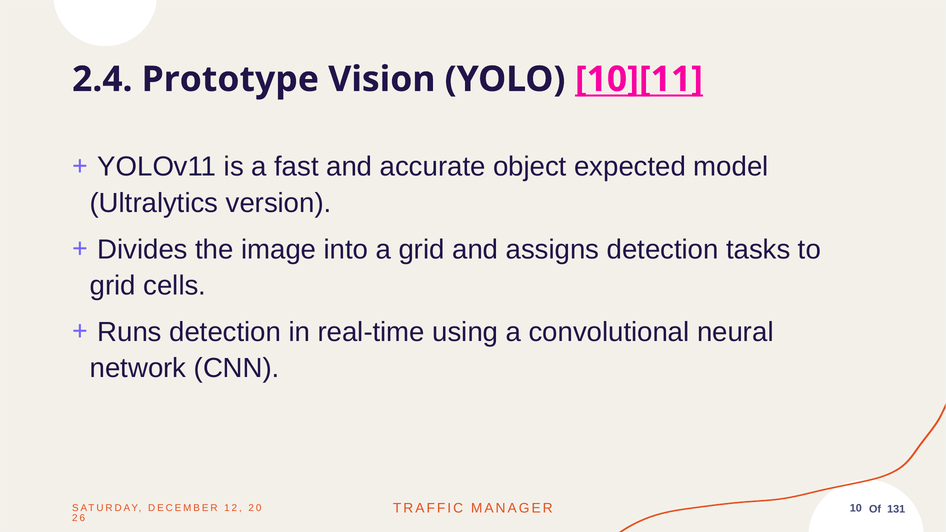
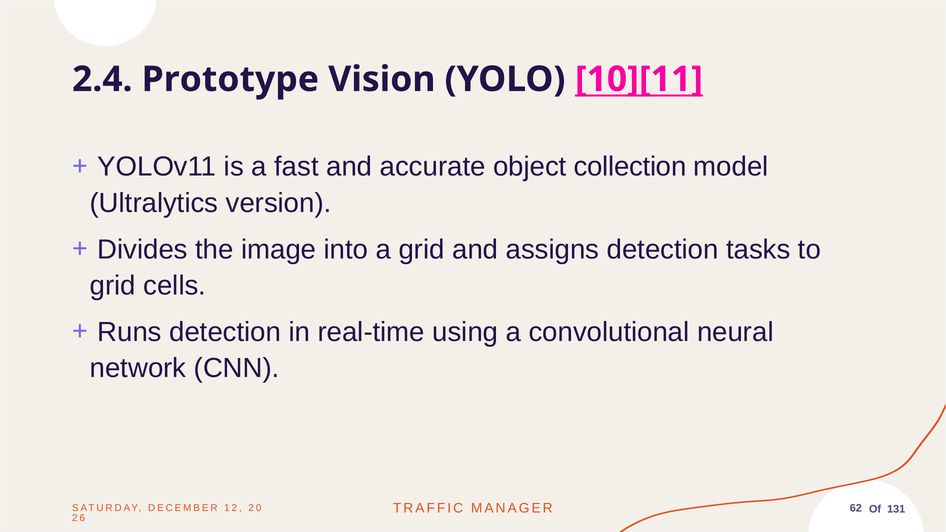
expected: expected -> collection (630, 167)
10: 10 -> 62 (856, 508)
